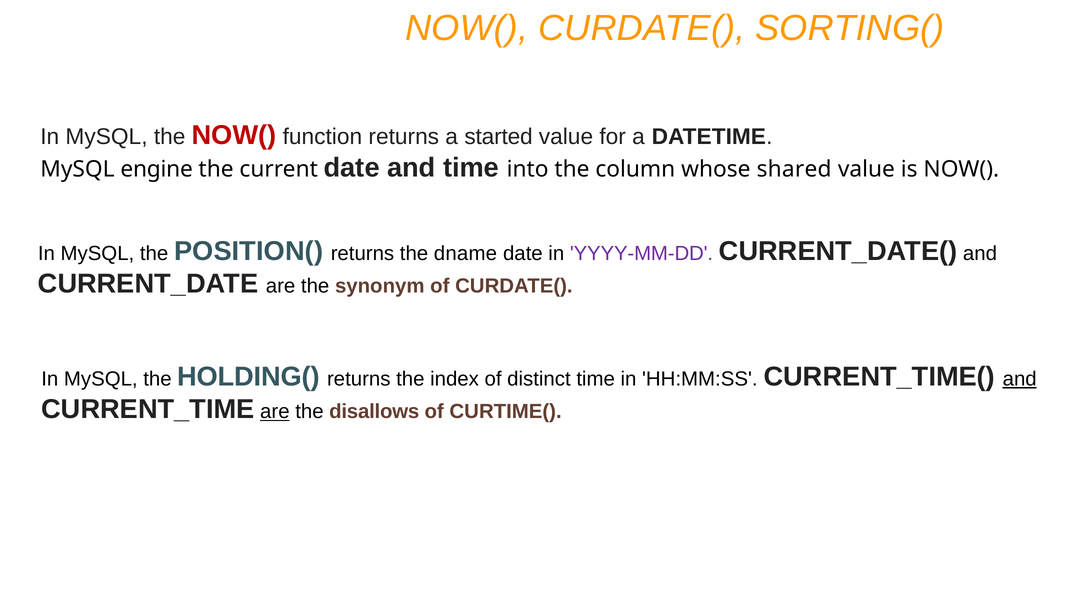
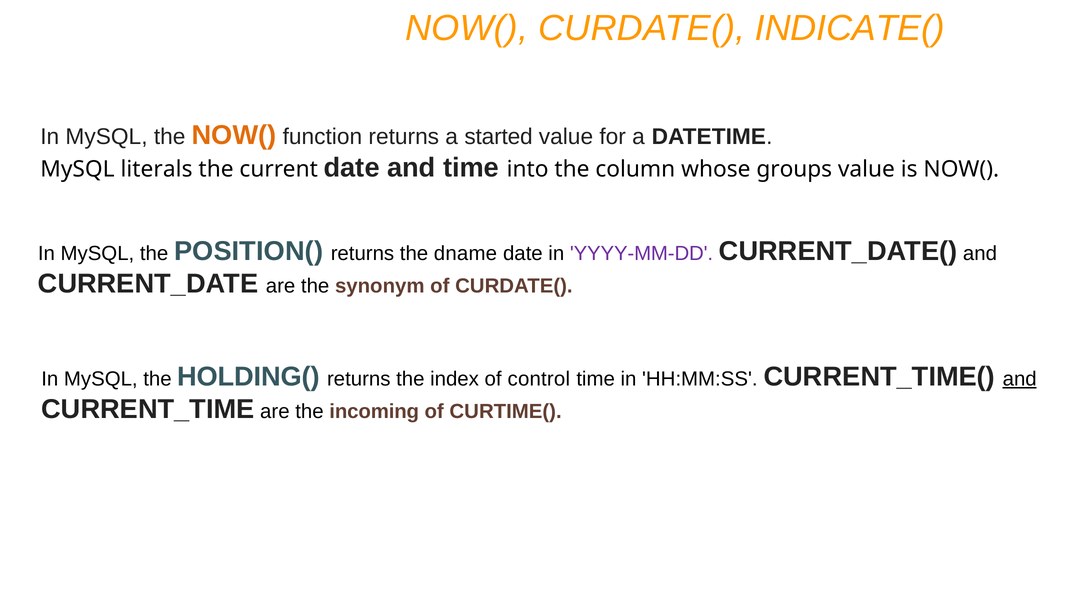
SORTING(: SORTING( -> INDICATE( (850, 28)
NOW( colour: red -> orange (234, 135)
engine: engine -> literals (157, 169)
shared: shared -> groups (794, 169)
distinct: distinct -> control (539, 379)
are underline: present -> none (275, 411)
disallows: disallows -> incoming (374, 411)
